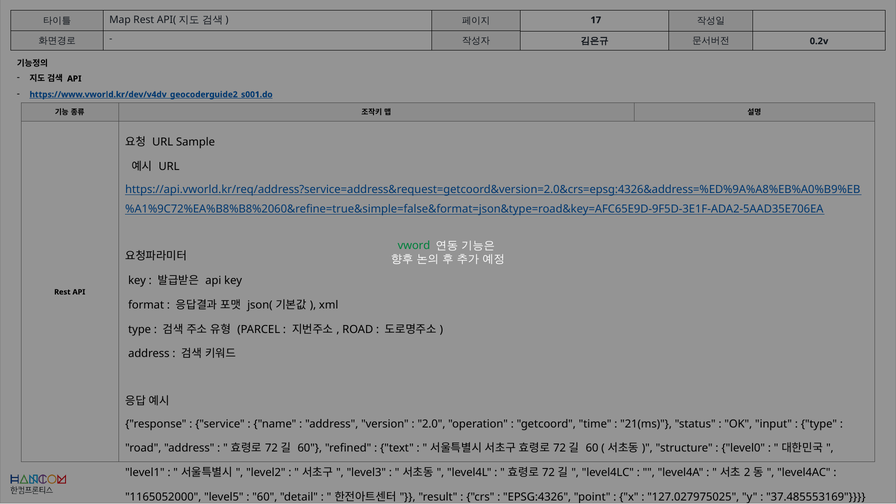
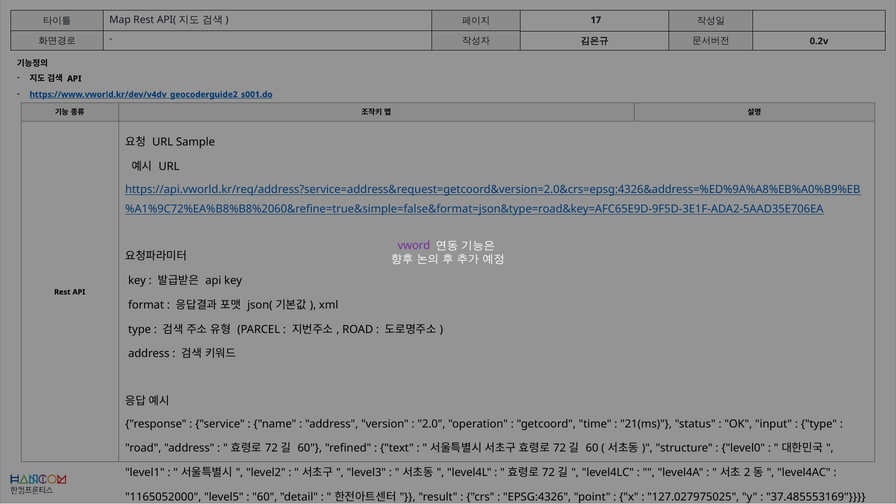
vword colour: green -> purple (414, 245)
